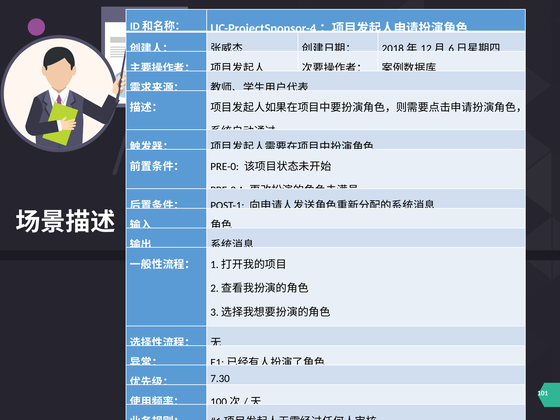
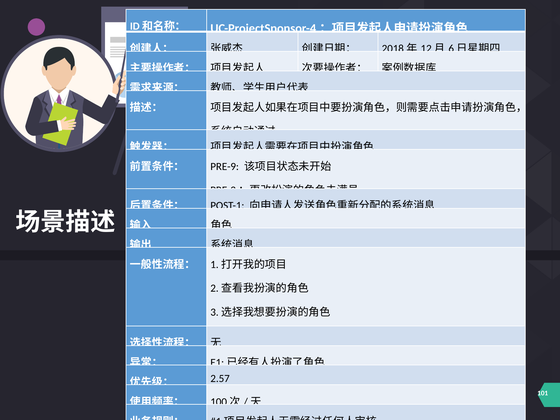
PRE-0: PRE-0 -> PRE-9 (225, 166)
7.30: 7.30 -> 2.57 (220, 379)
